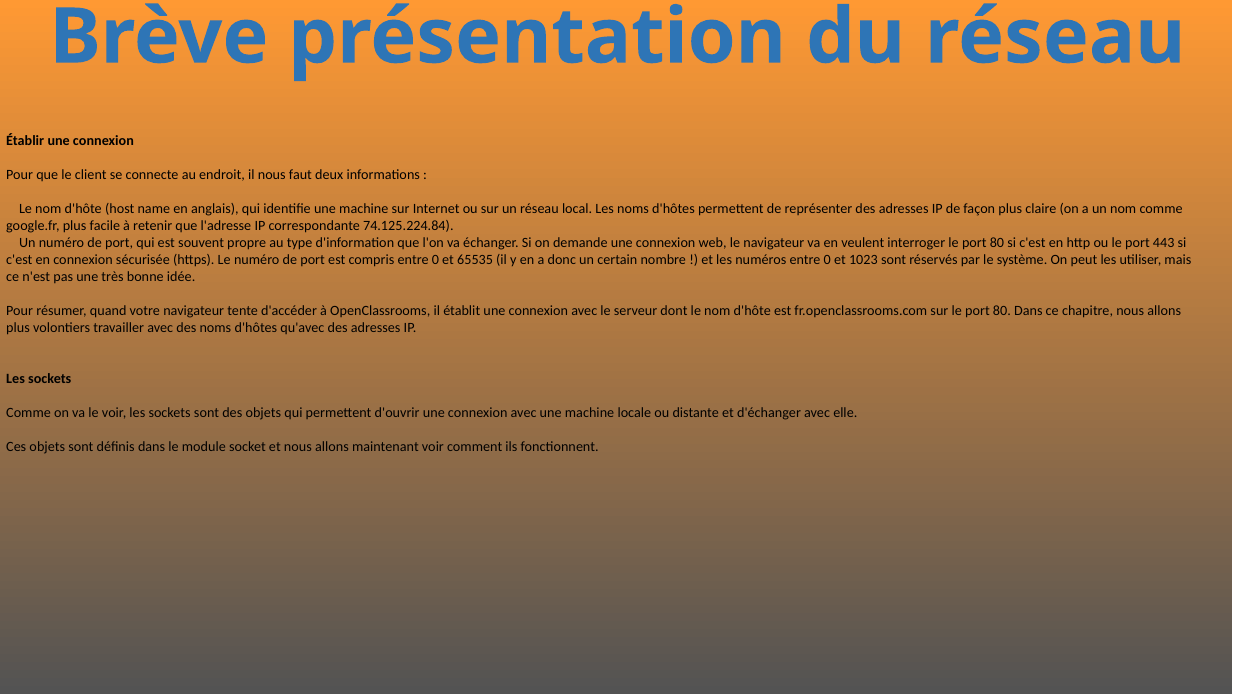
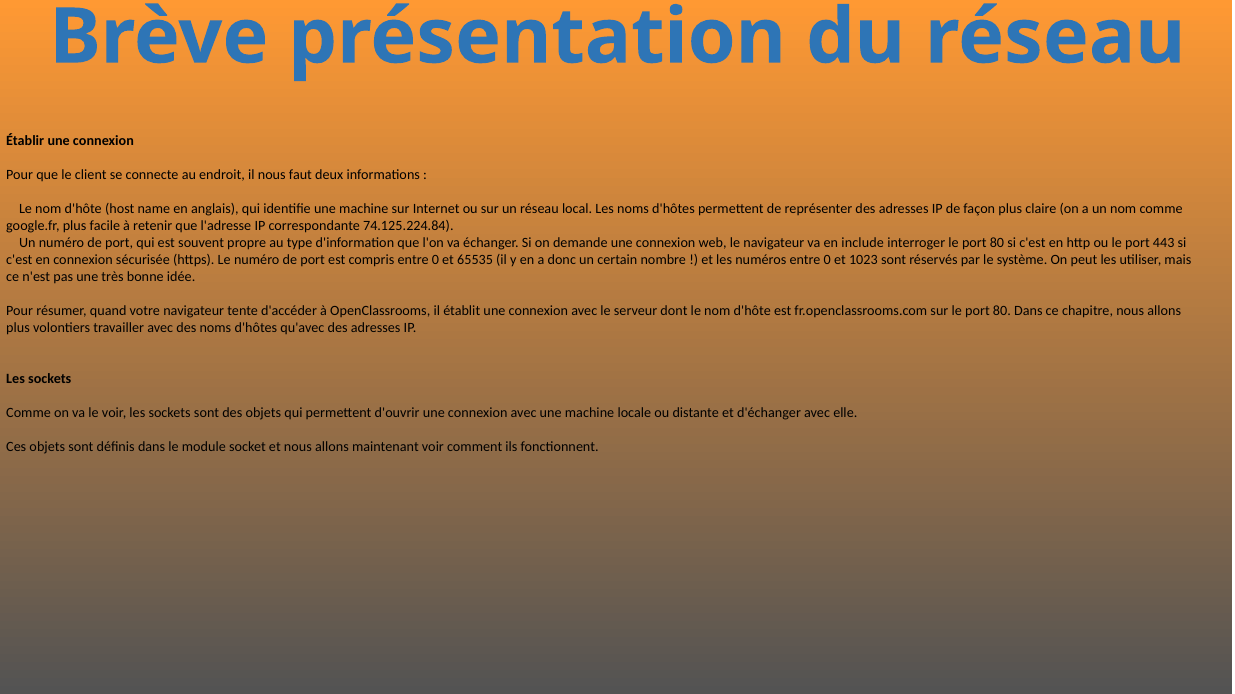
veulent: veulent -> include (863, 243)
